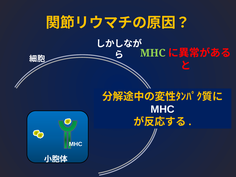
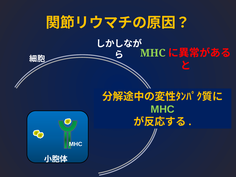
MHC colour: white -> light green (163, 109)
